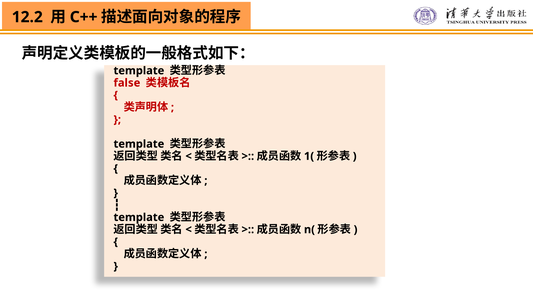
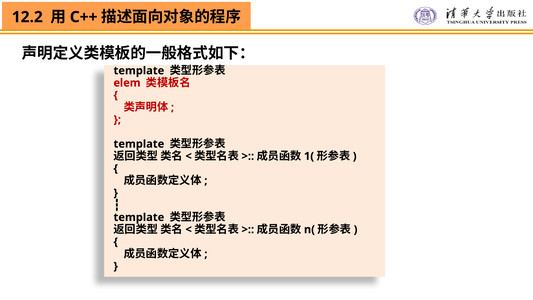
false: false -> elem (127, 83)
